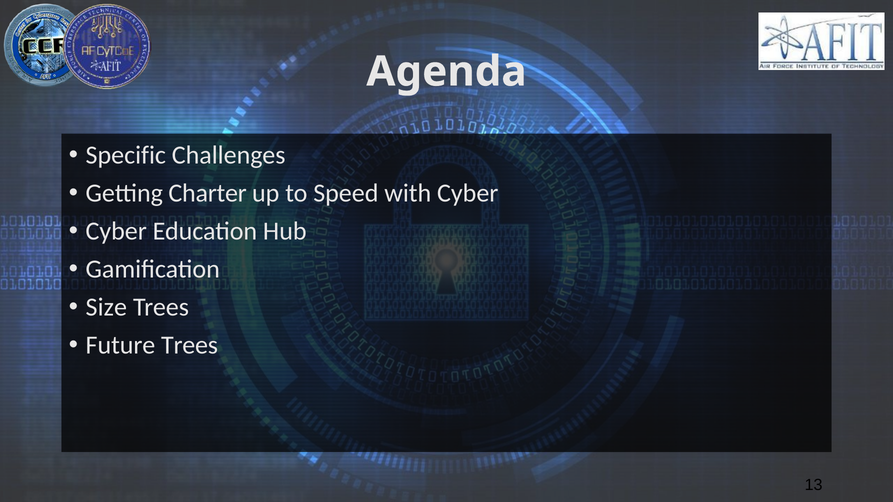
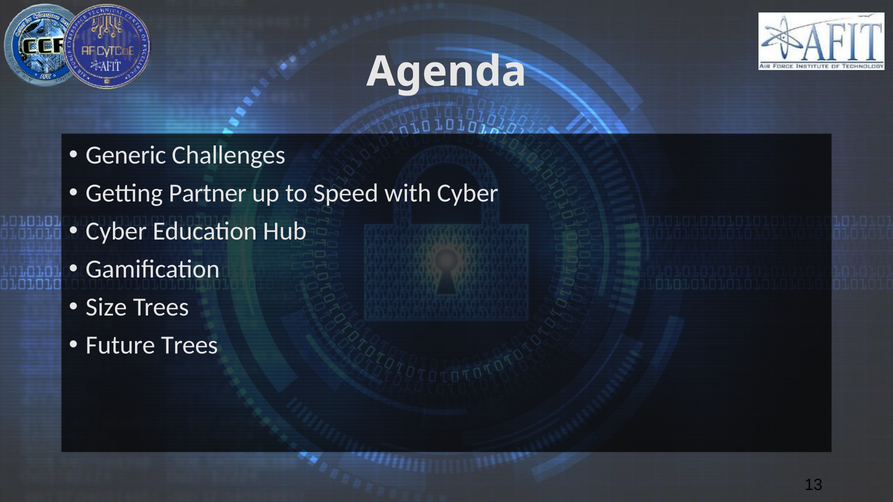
Specific: Specific -> Generic (126, 155)
Charter: Charter -> Partner (208, 193)
